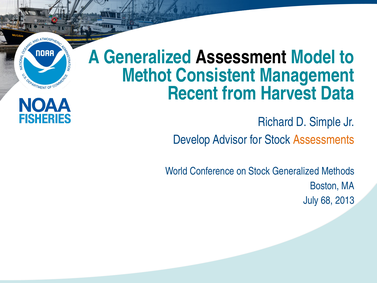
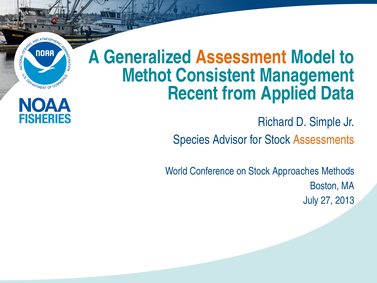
Assessment colour: black -> orange (241, 57)
Harvest: Harvest -> Applied (289, 93)
Develop: Develop -> Species (192, 140)
Stock Generalized: Generalized -> Approaches (296, 171)
68: 68 -> 27 (327, 200)
